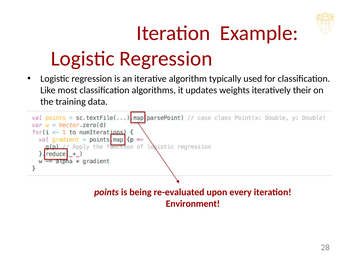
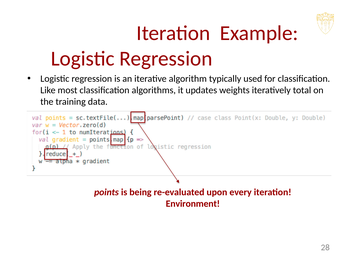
their: their -> total (302, 90)
